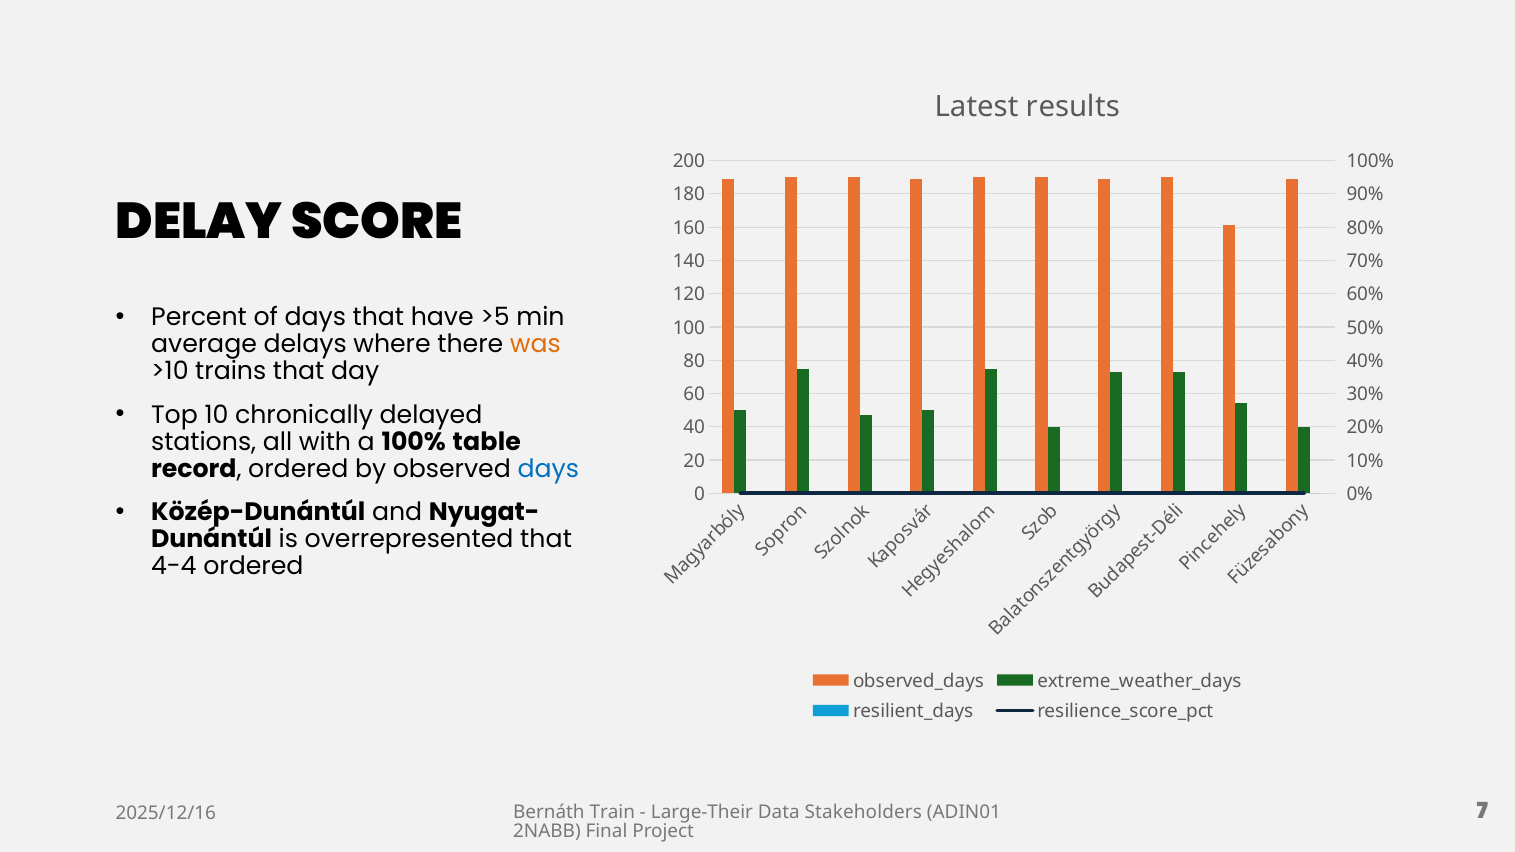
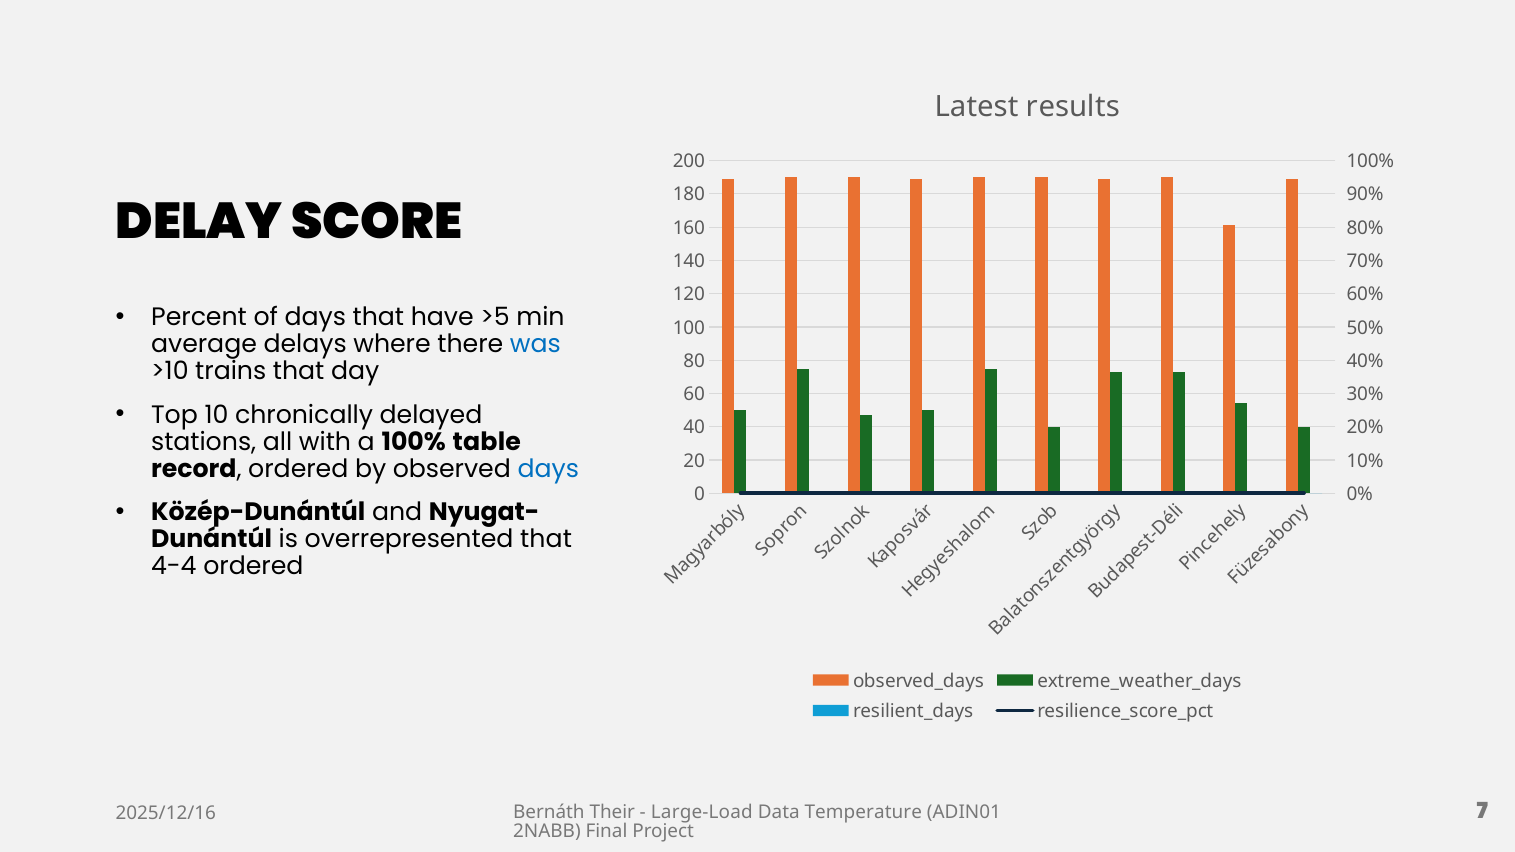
was colour: orange -> blue (535, 344)
Train: Train -> Their (612, 812)
Large-Their: Large-Their -> Large-Load (702, 812)
Stakeholders: Stakeholders -> Temperature (863, 812)
